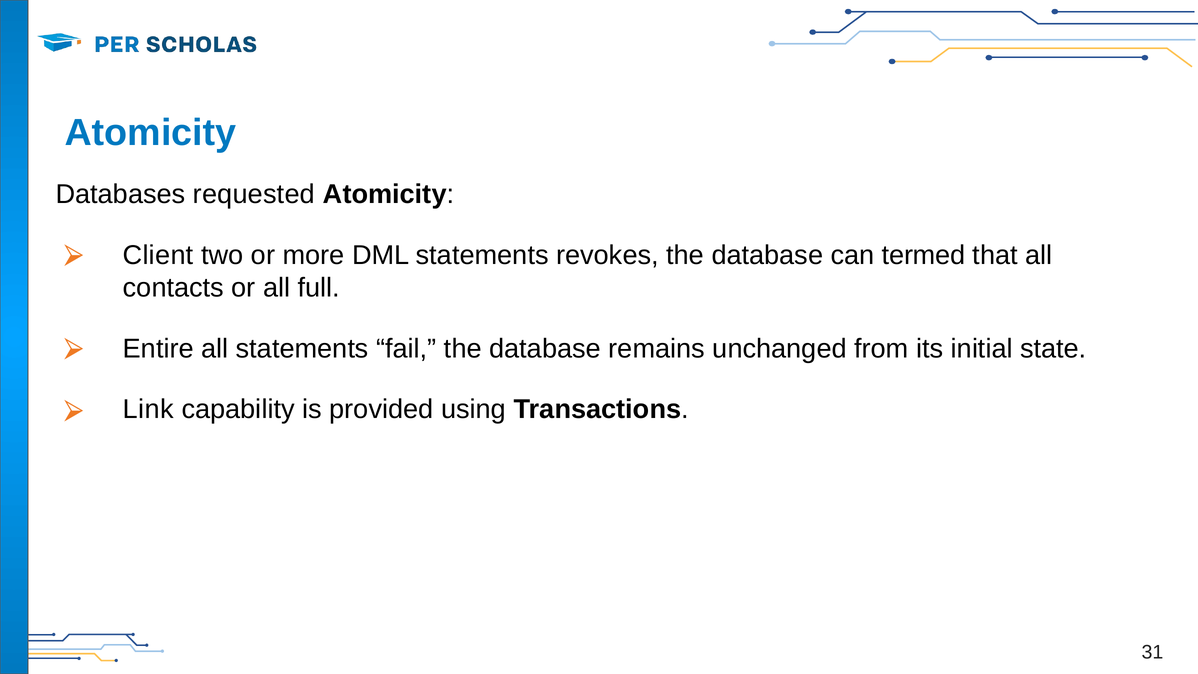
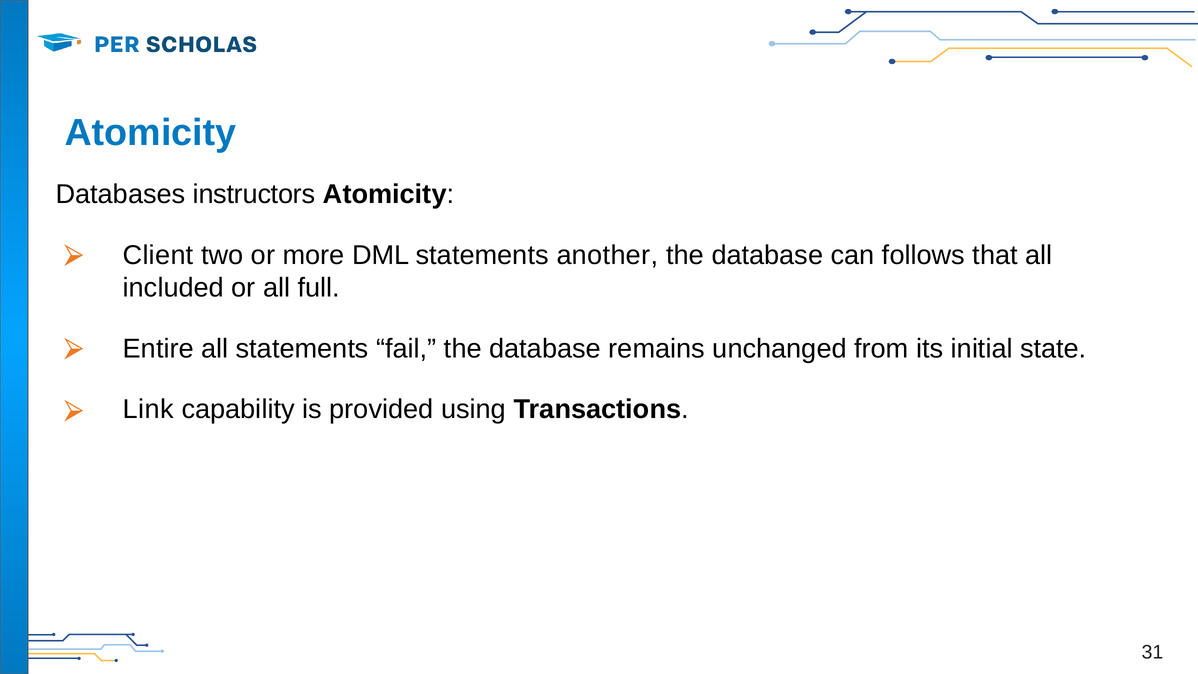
requested: requested -> instructors (254, 194)
revokes: revokes -> another (607, 255)
termed: termed -> follows (923, 255)
contacts: contacts -> included (173, 288)
